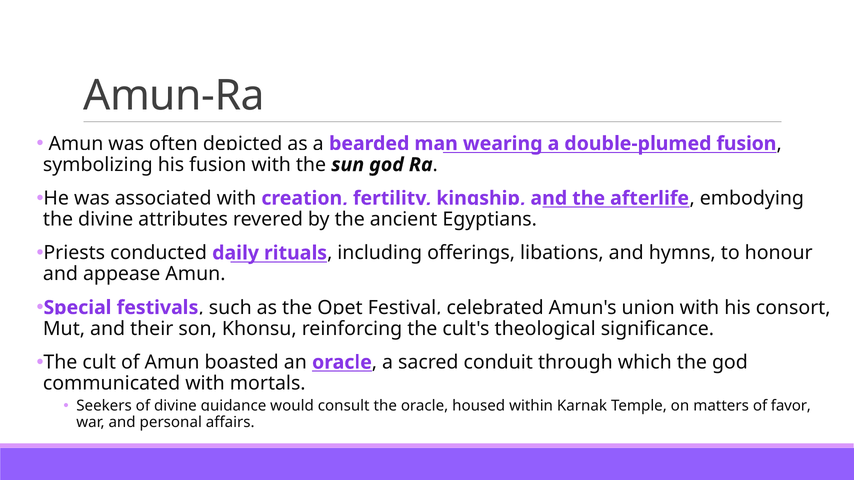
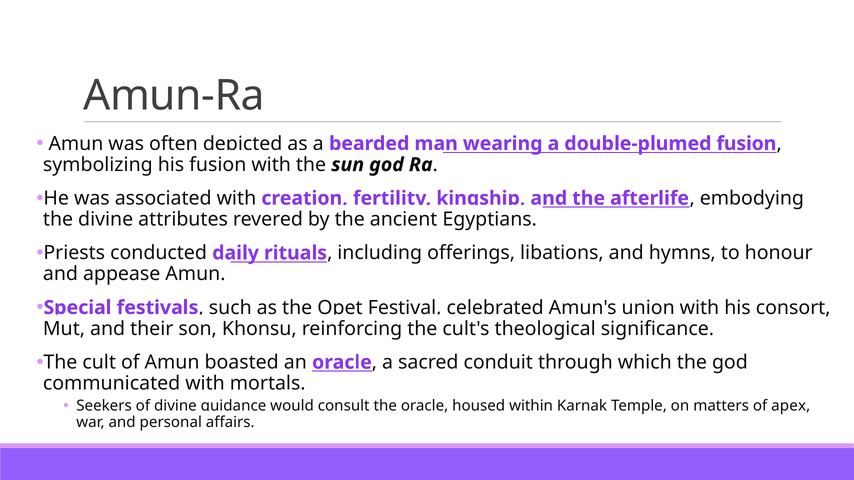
favor: favor -> apex (791, 406)
